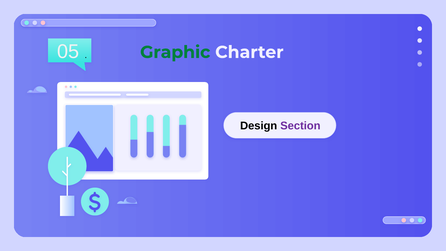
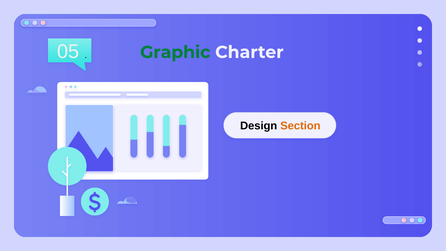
Section colour: purple -> orange (300, 126)
